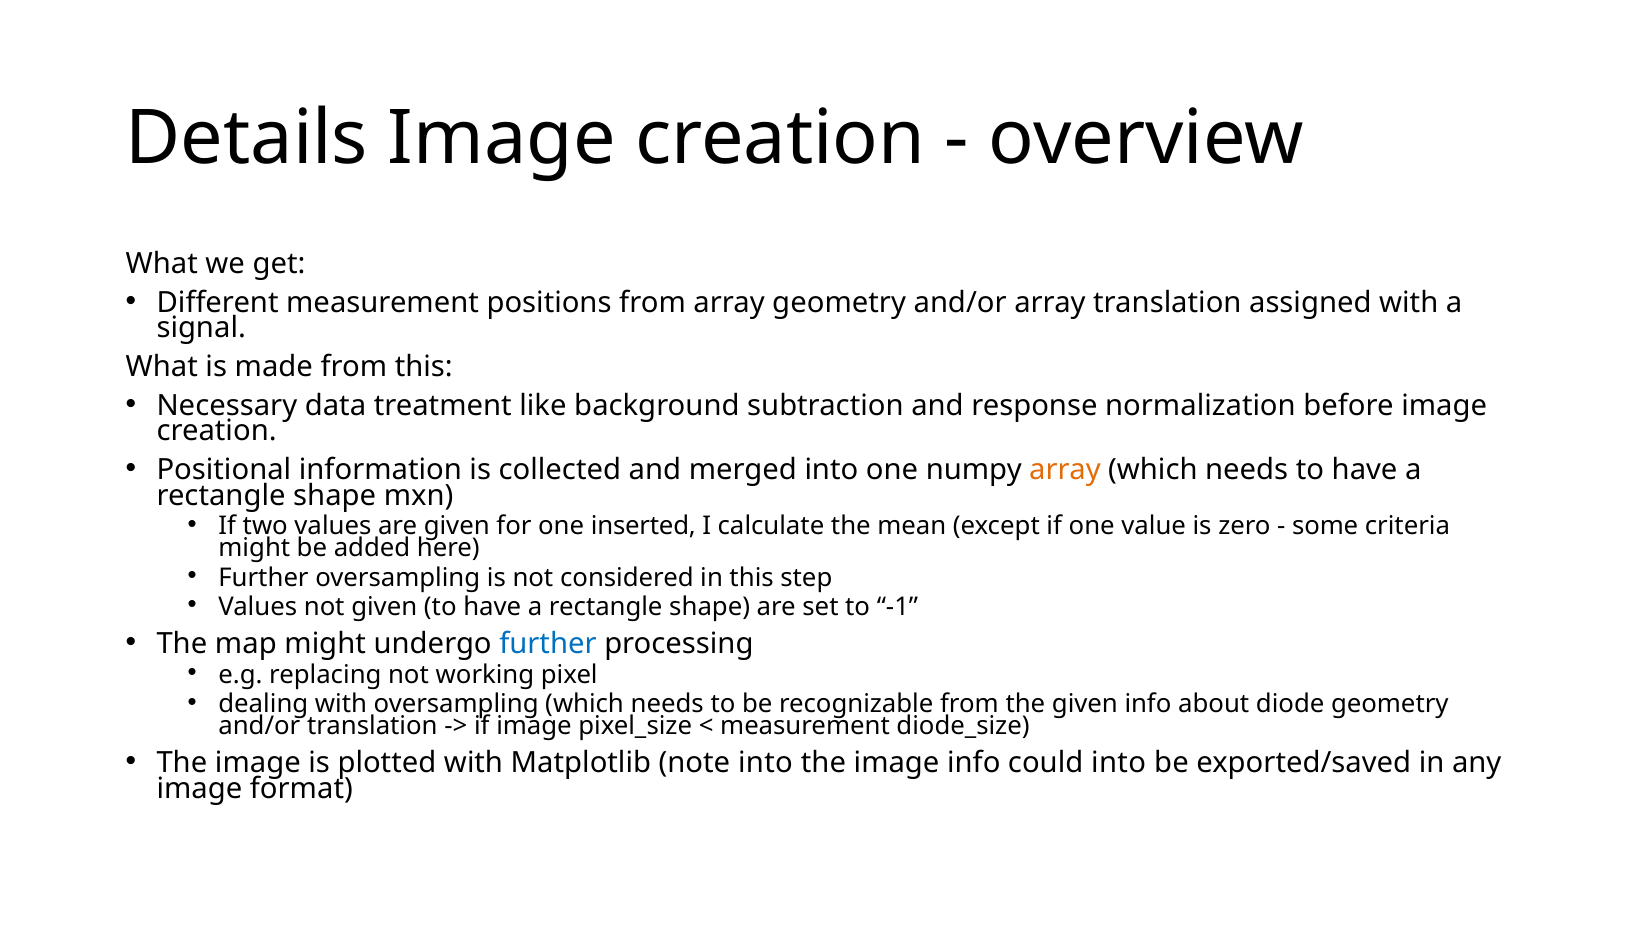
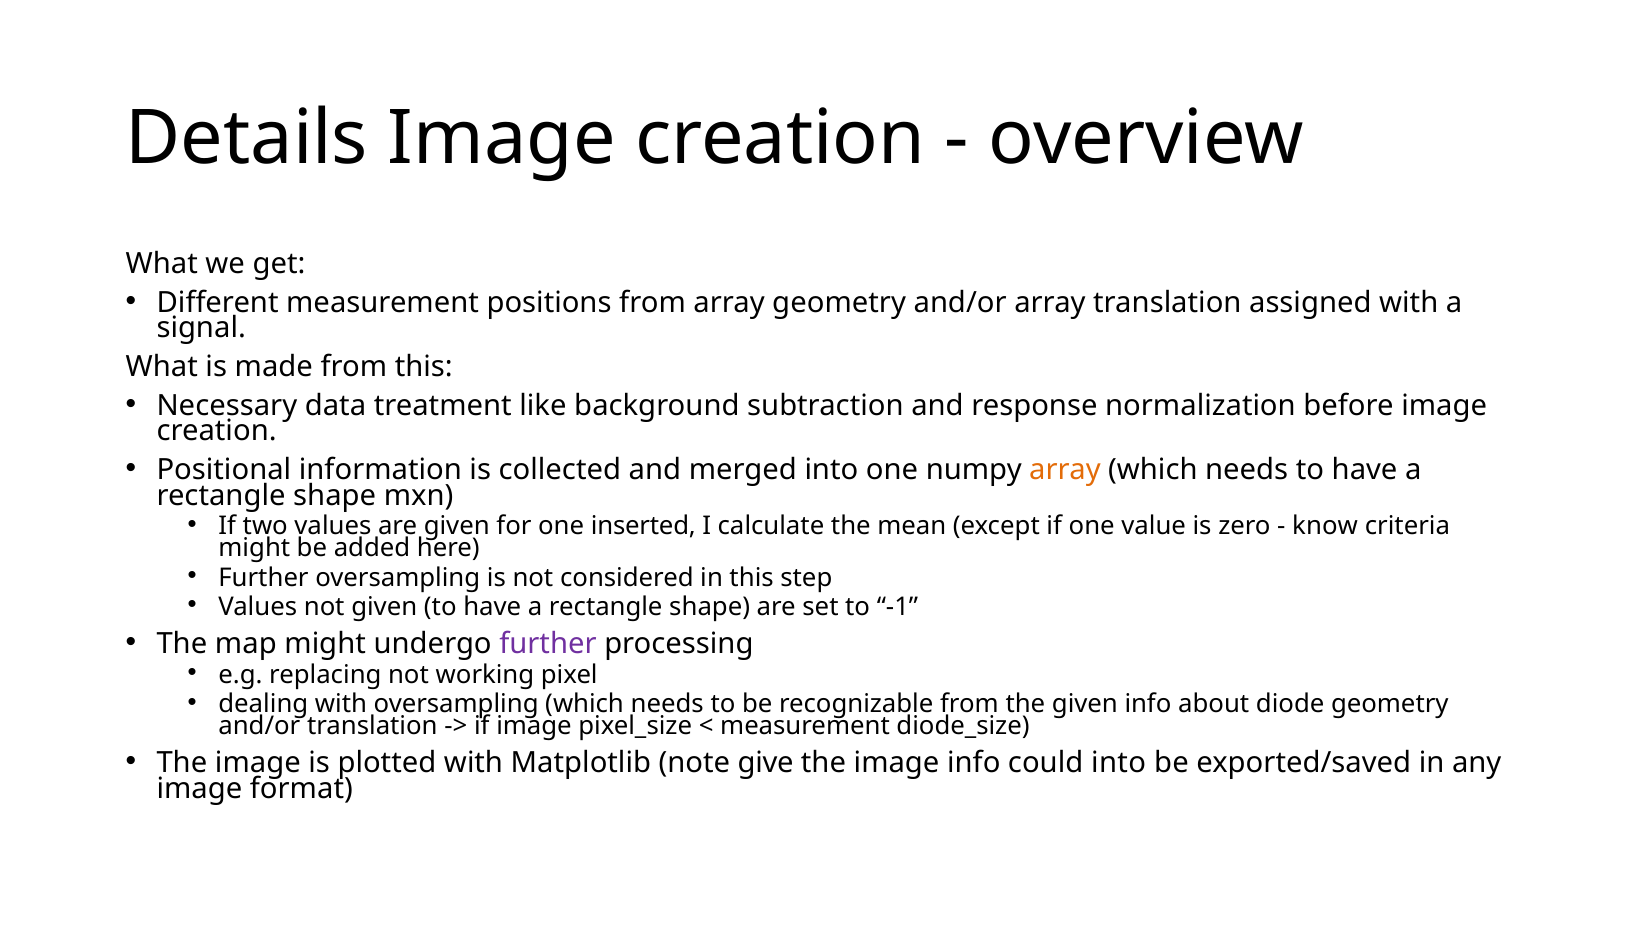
some: some -> know (1325, 526)
further colour: blue -> purple (548, 644)
note into: into -> give (766, 763)
